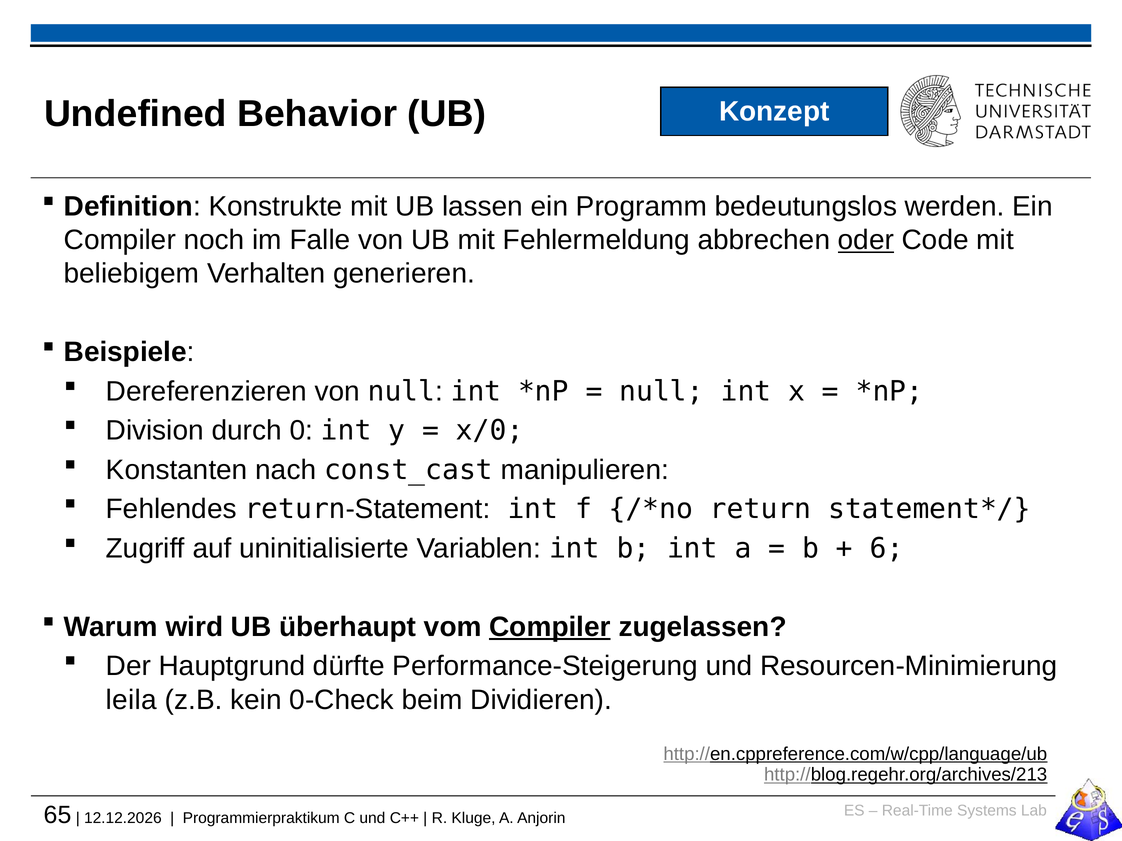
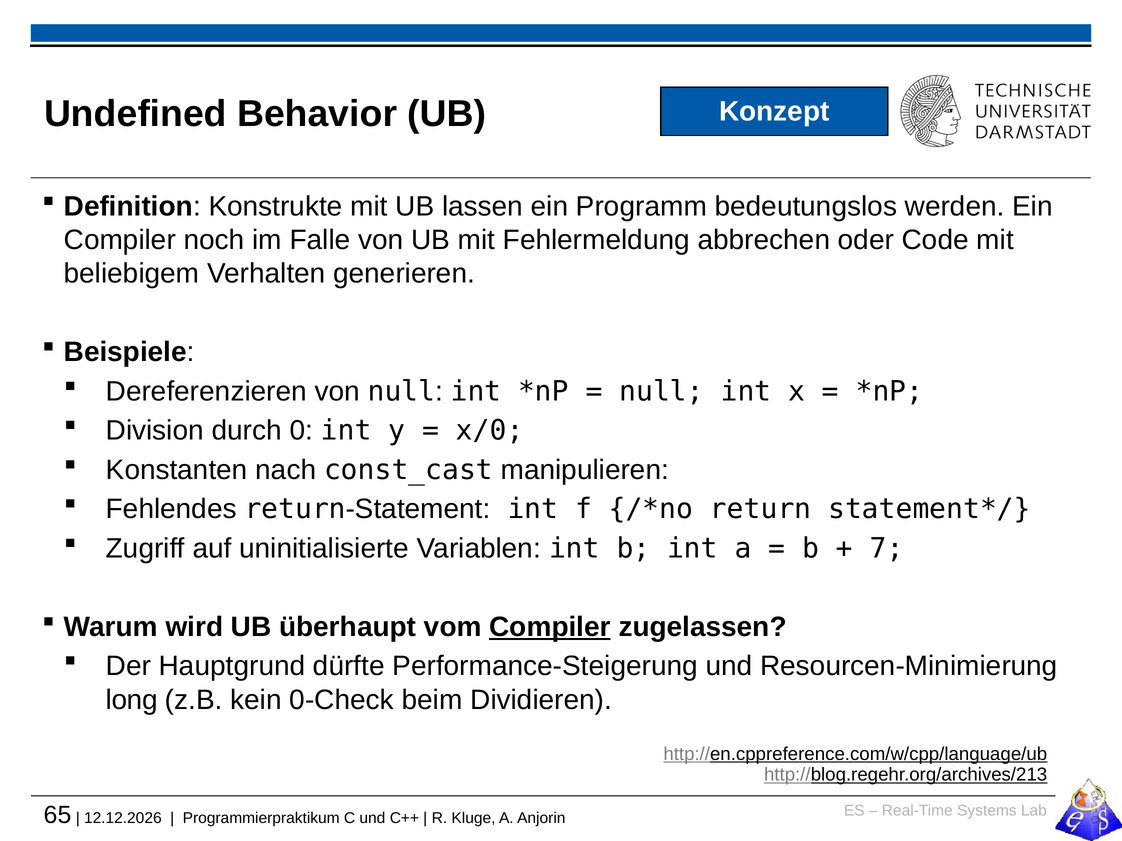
oder underline: present -> none (866, 240)
6: 6 -> 7 (887, 549)
leila: leila -> long (132, 700)
